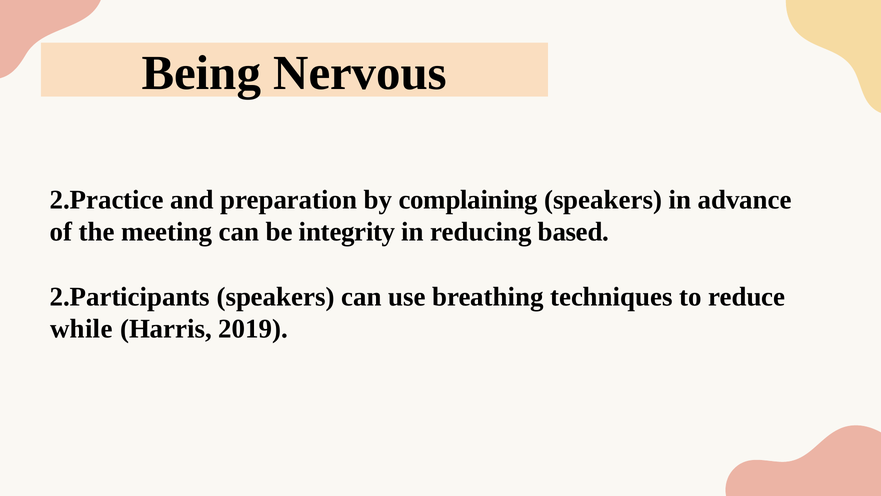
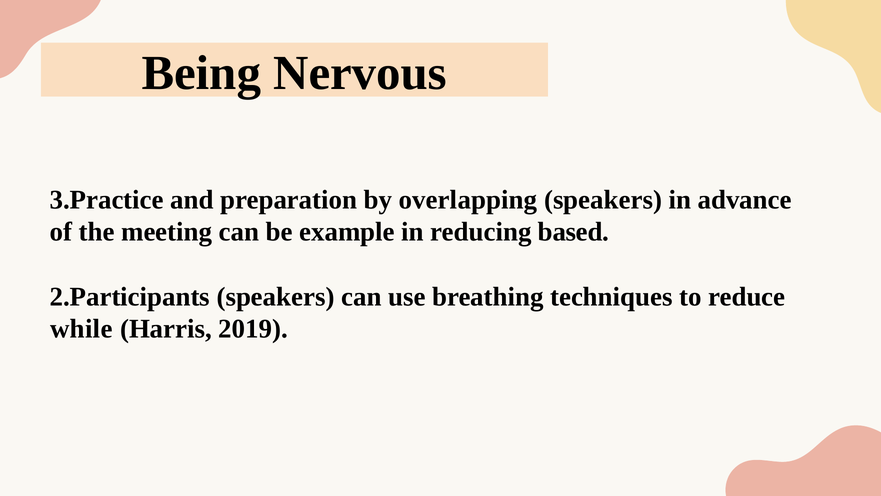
2.Practice: 2.Practice -> 3.Practice (107, 200)
complaining: complaining -> overlapping (468, 200)
integrity: integrity -> example (347, 232)
